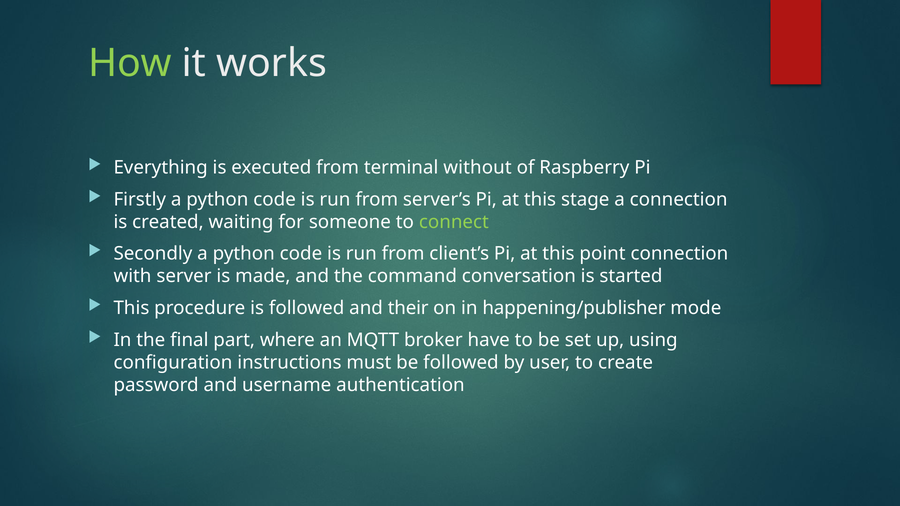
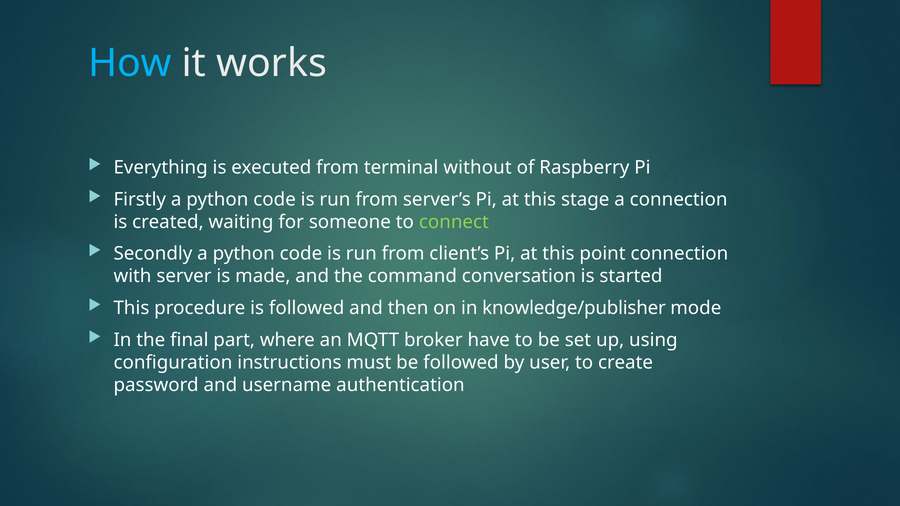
How colour: light green -> light blue (130, 63)
their: their -> then (408, 308)
happening/publisher: happening/publisher -> knowledge/publisher (574, 308)
